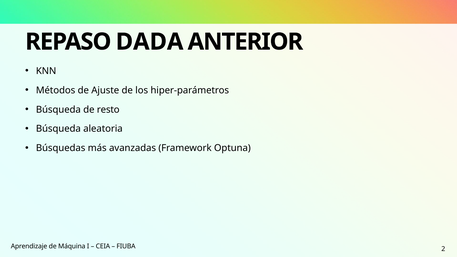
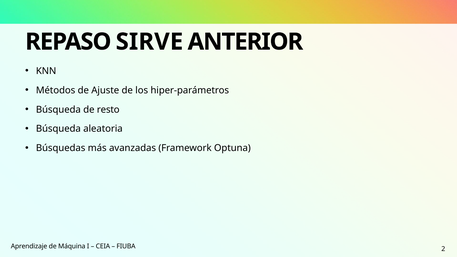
DADA: DADA -> SIRVE (149, 42)
